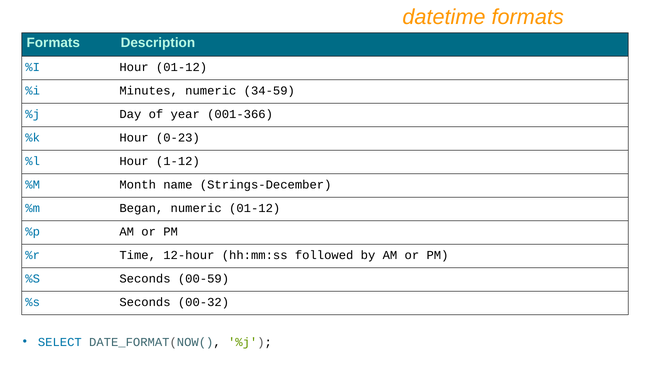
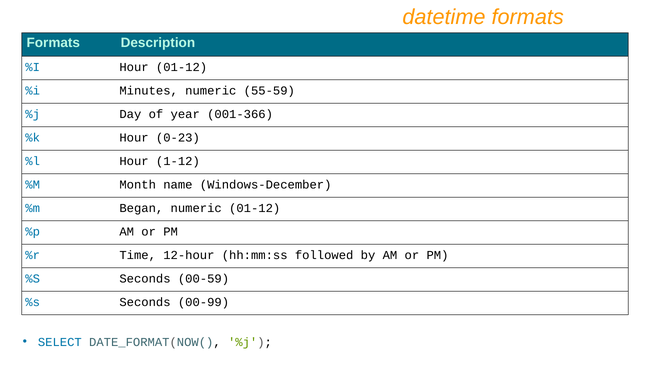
34-59: 34-59 -> 55-59 (269, 91)
Strings-December: Strings-December -> Windows-December (266, 185)
00-32: 00-32 -> 00-99 (204, 303)
